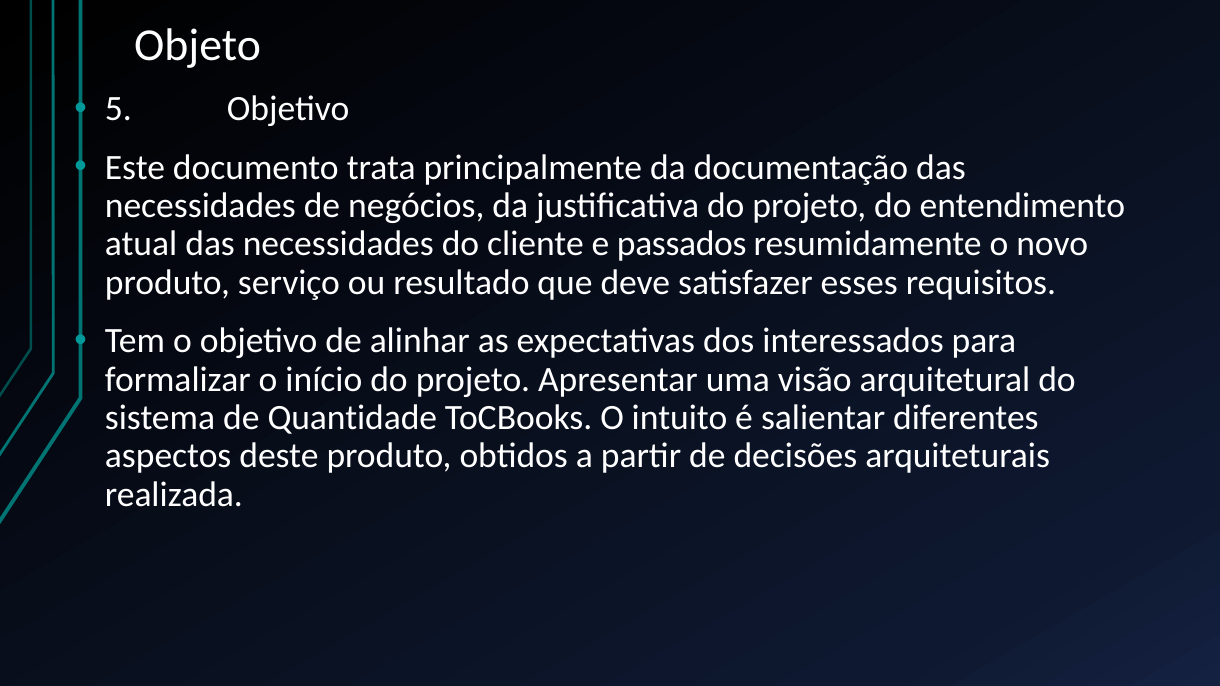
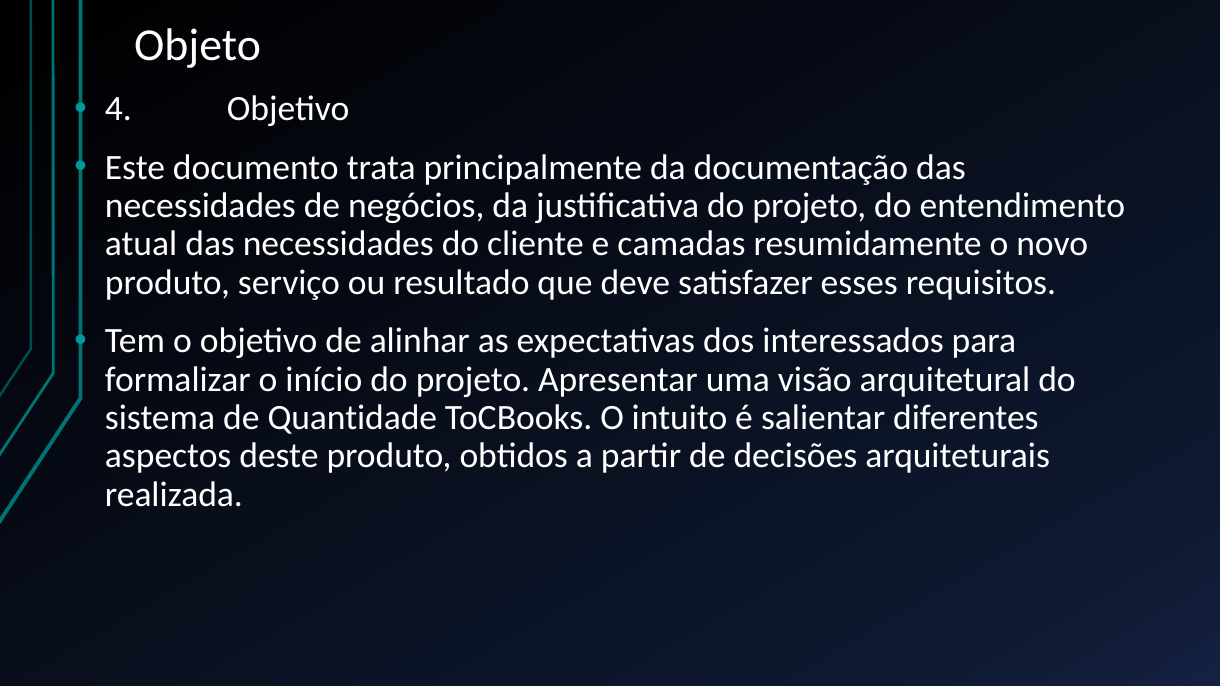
5: 5 -> 4 (118, 109)
passados: passados -> camadas (681, 244)
